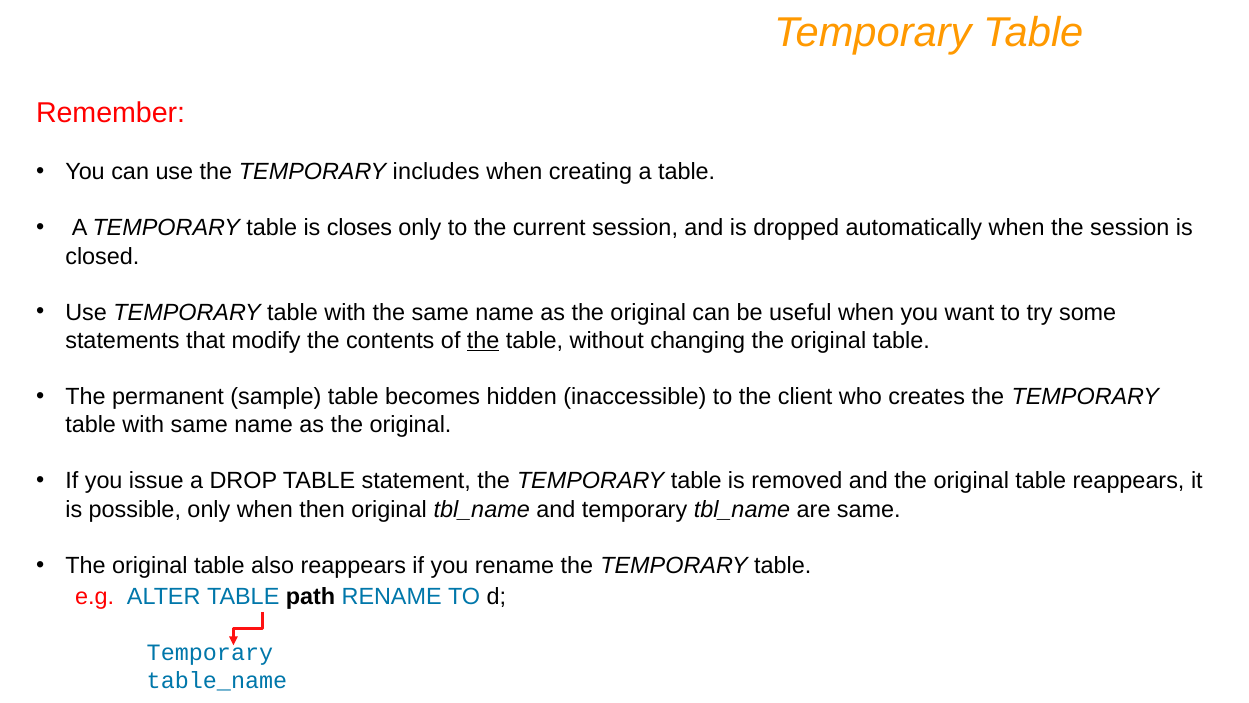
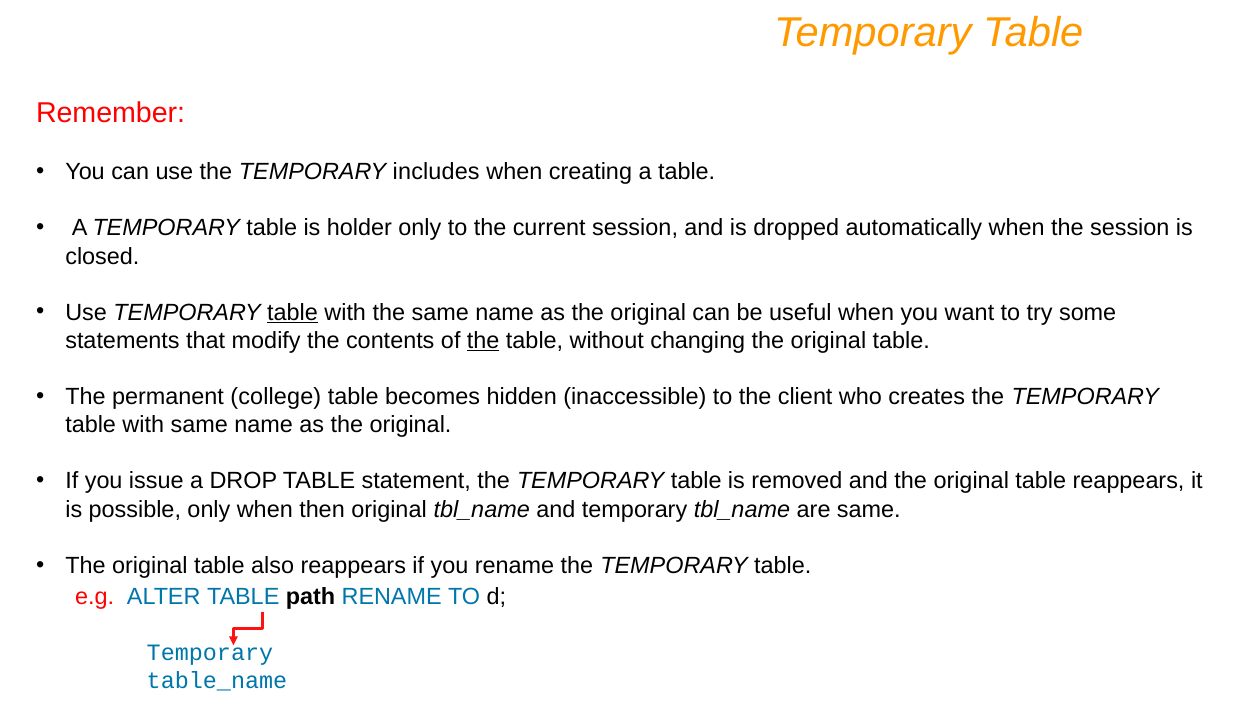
closes: closes -> holder (359, 228)
table underline: none -> present (293, 312)
sample: sample -> college (276, 397)
